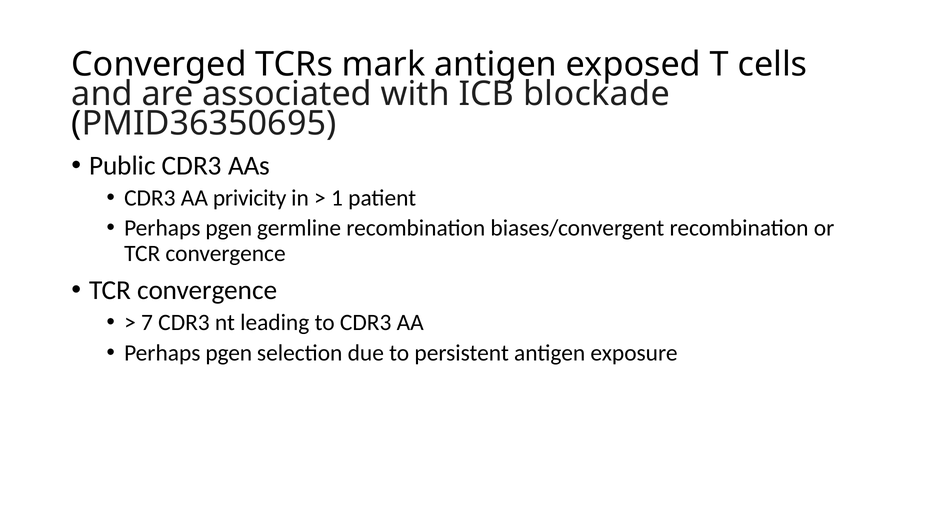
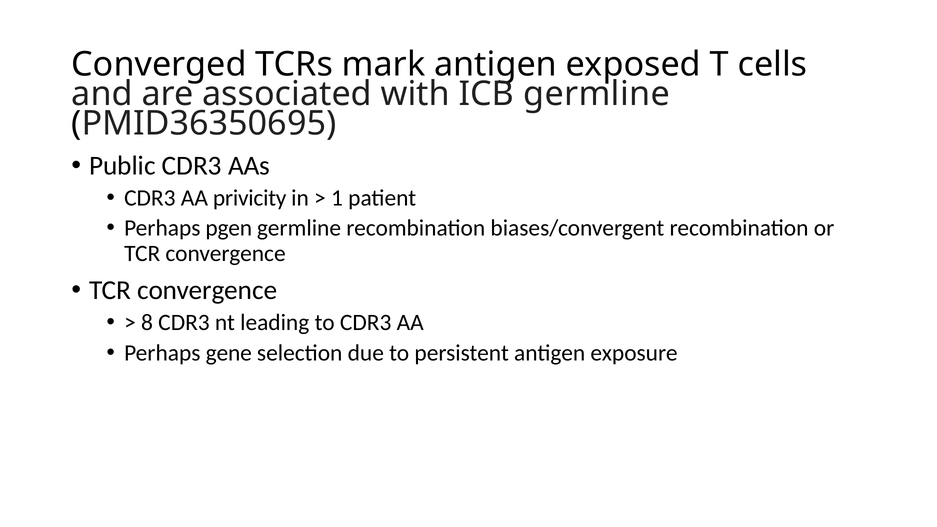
ICB blockade: blockade -> germline (597, 94)
7: 7 -> 8 (147, 323)
pgen: pgen -> gene (229, 353)
